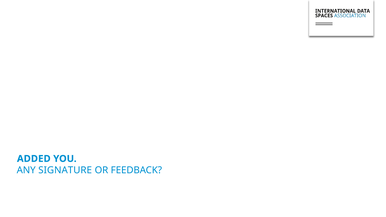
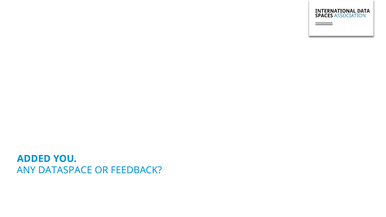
SIGNATURE: SIGNATURE -> DATASPACE (65, 170)
